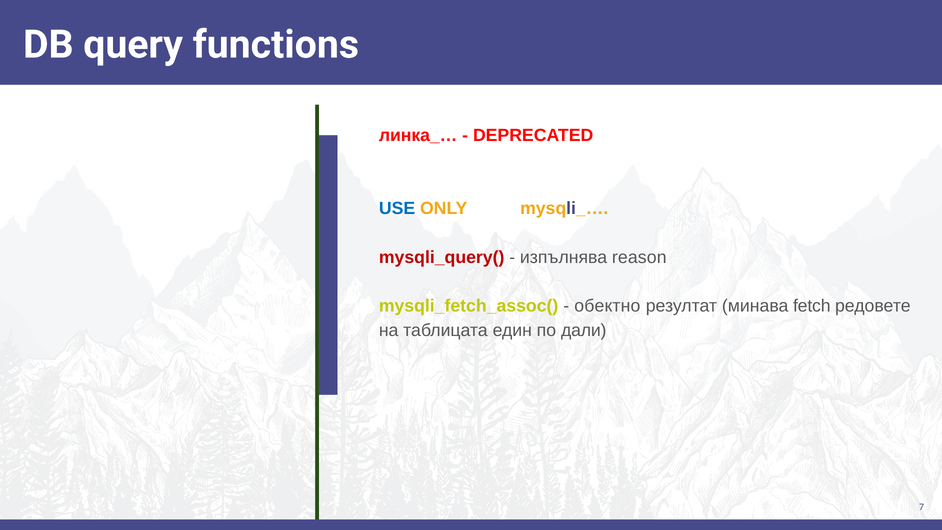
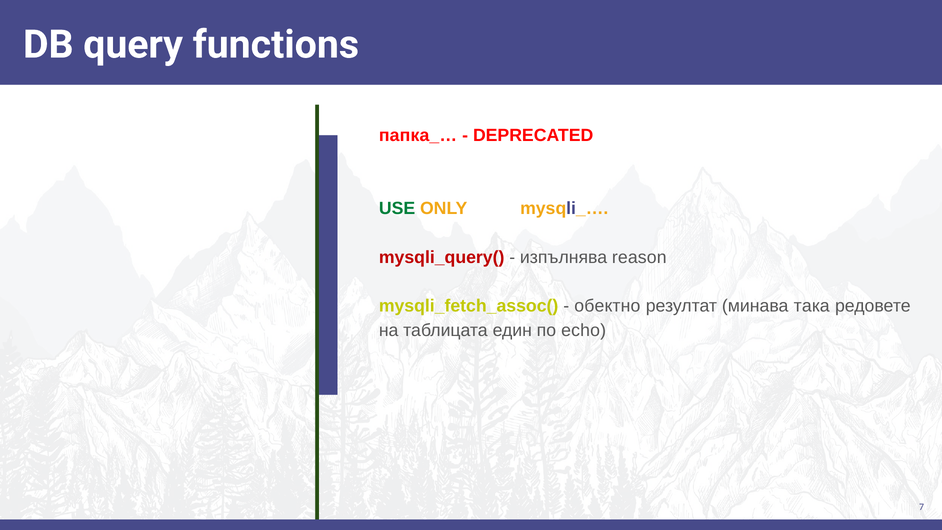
линка_…: линка_… -> папка_… (418, 135)
USE colour: blue -> green (397, 208)
fetch: fetch -> така (812, 306)
дали: дали -> echo (584, 330)
